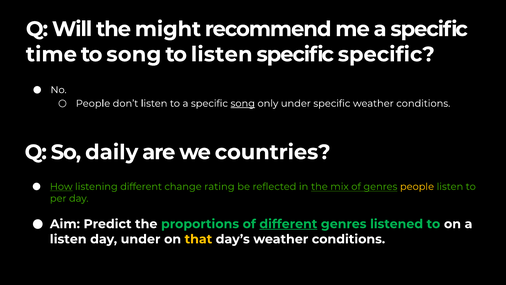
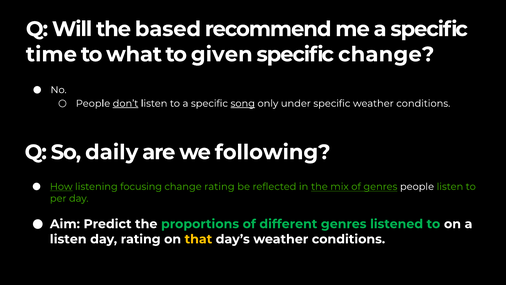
might: might -> based (168, 29)
to song: song -> what (134, 54)
to listen: listen -> given (222, 54)
specific specific: specific -> change (386, 54)
don’t underline: none -> present (125, 103)
countries: countries -> following (273, 152)
listening different: different -> focusing (141, 186)
people colour: yellow -> white (417, 186)
different underline: present -> none (288, 224)
day under: under -> rating (141, 239)
